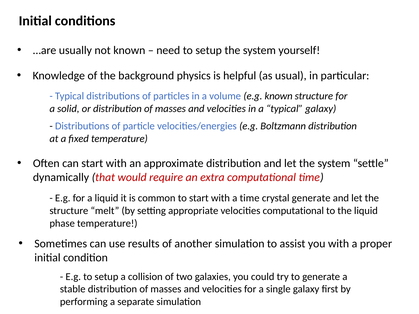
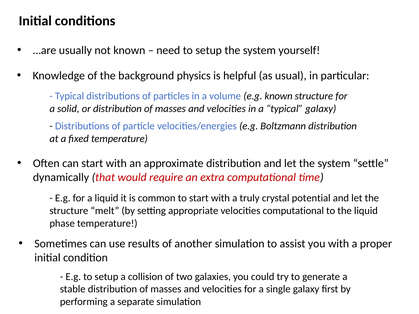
a time: time -> truly (250, 198)
crystal generate: generate -> potential (311, 198)
